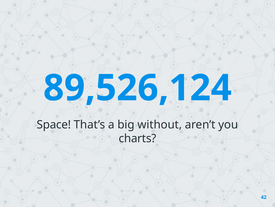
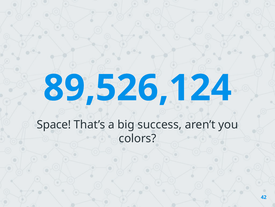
without: without -> success (160, 124)
charts: charts -> colors (137, 138)
